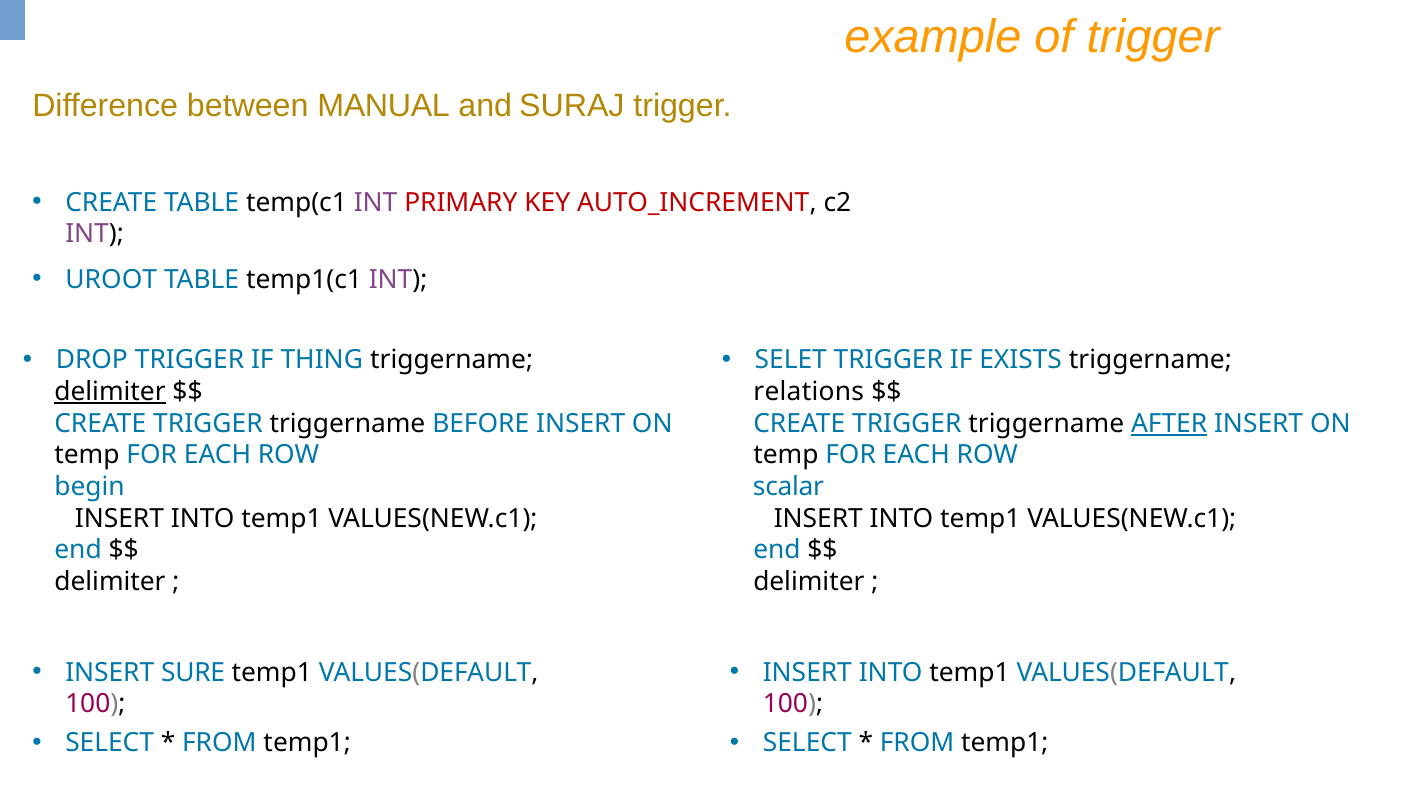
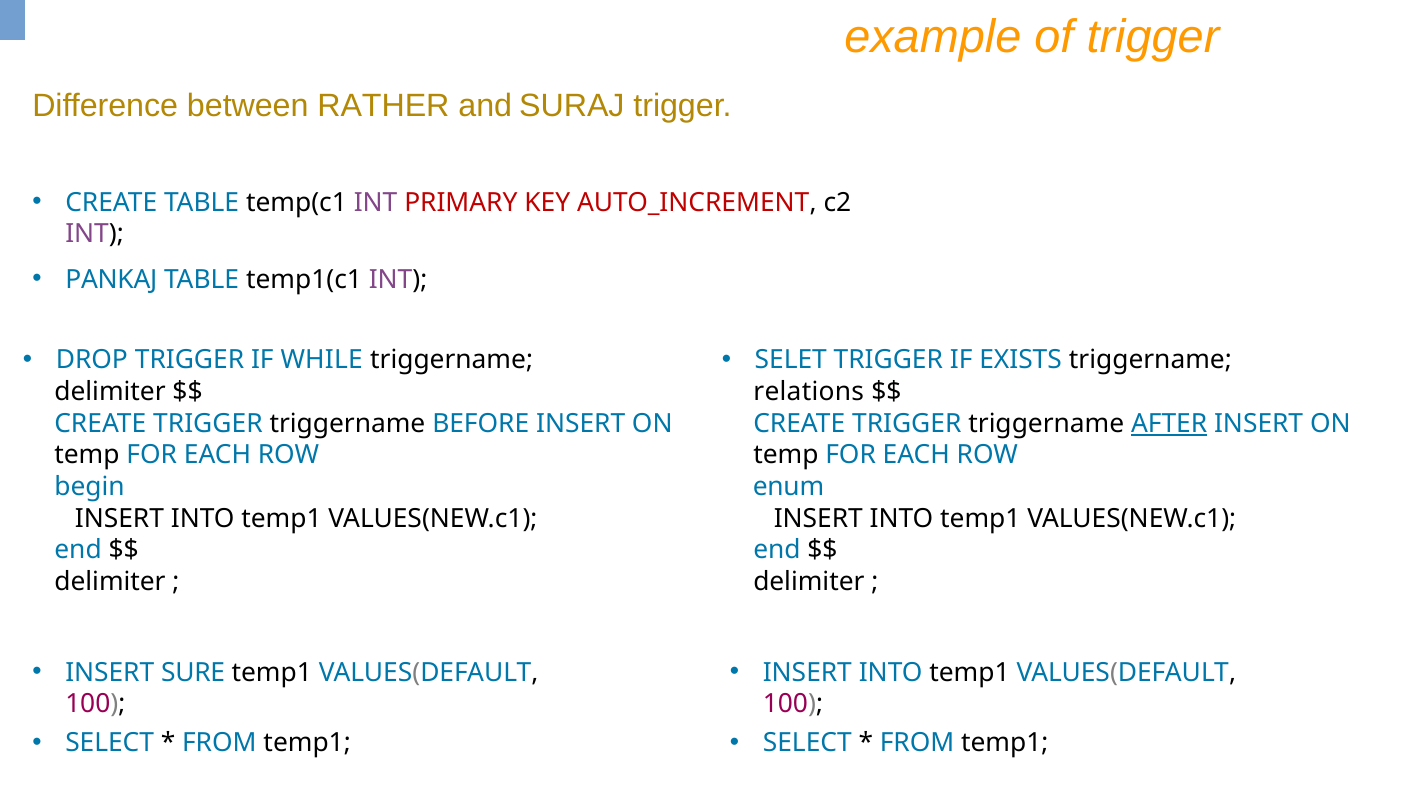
MANUAL: MANUAL -> RATHER (383, 106)
UROOT: UROOT -> PANKAJ (111, 280)
THING: THING -> WHILE (322, 360)
delimiter underline: present -> none (110, 392)
scalar: scalar -> enum (789, 487)
